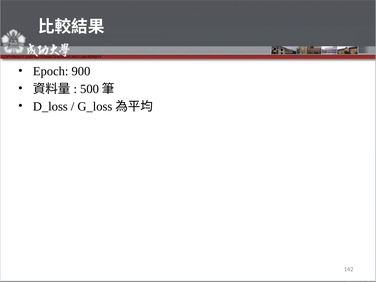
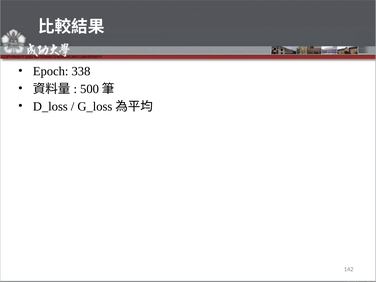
900: 900 -> 338 (81, 71)
